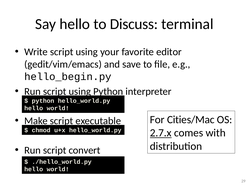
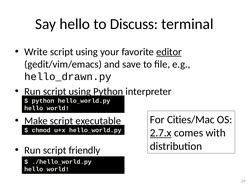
editor underline: none -> present (169, 52)
hello_begin.py: hello_begin.py -> hello_drawn.py (68, 77)
convert: convert -> friendly (84, 150)
